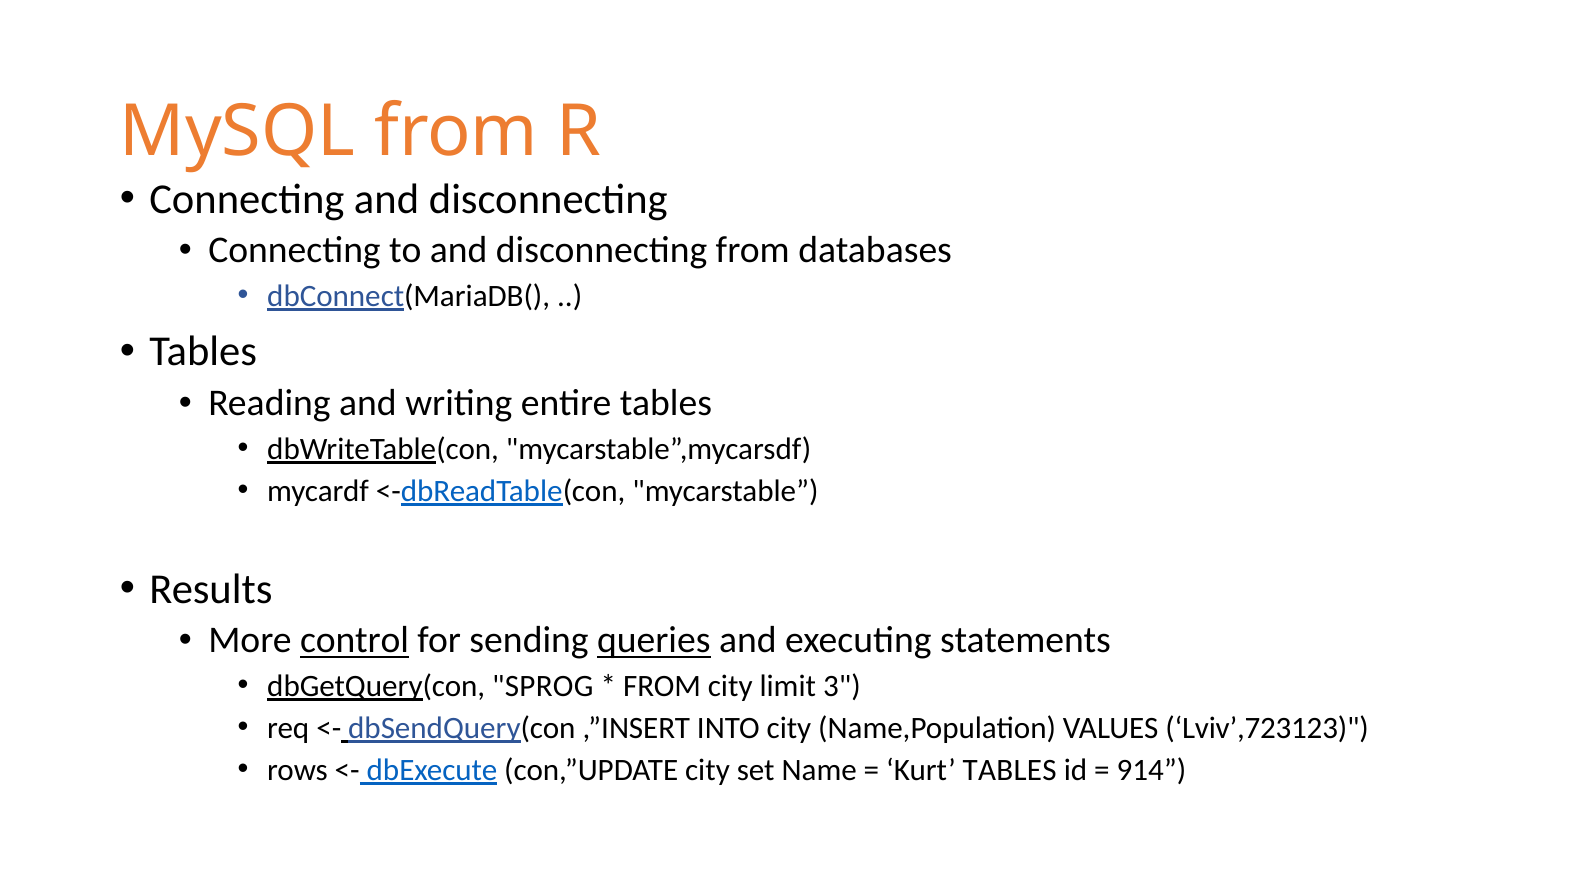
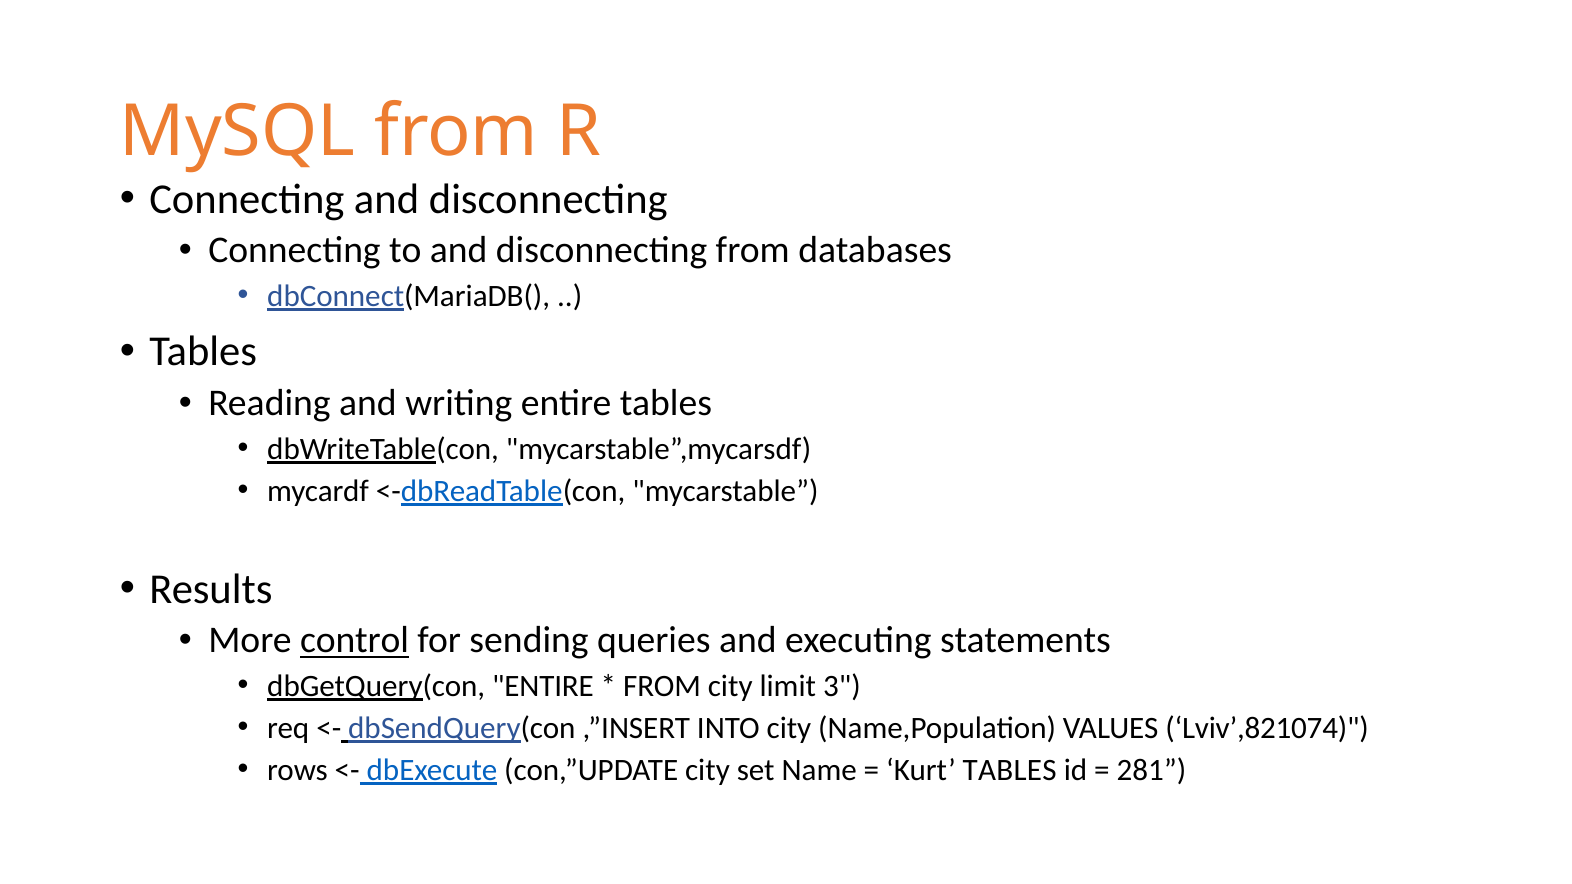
queries underline: present -> none (654, 641)
dbGetQuery(con SPROG: SPROG -> ENTIRE (543, 686)
Lviv’,723123: Lviv’,723123 -> Lviv’,821074 (1267, 728)
914: 914 -> 281 (1151, 770)
